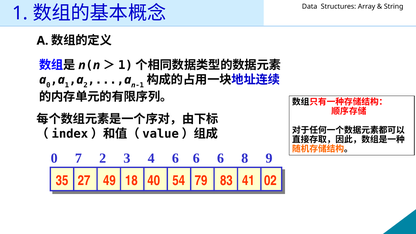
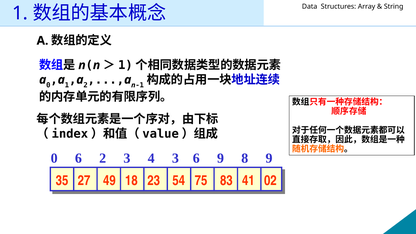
0 7: 7 -> 6 (78, 158)
4 6: 6 -> 3 (175, 158)
6: 6 -> 9 (221, 158)
40: 40 -> 23 (154, 181)
79: 79 -> 75 (201, 181)
